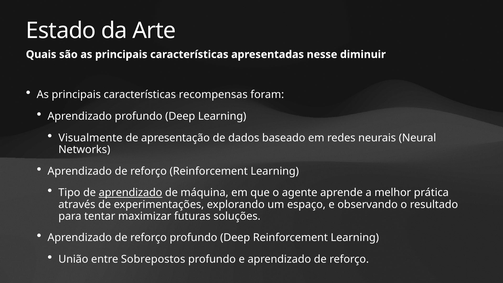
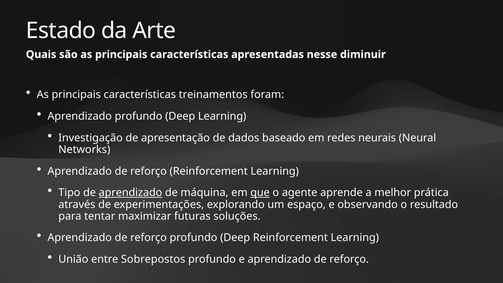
recompensas: recompensas -> treinamentos (213, 94)
Visualmente: Visualmente -> Investigação (91, 138)
que underline: none -> present (260, 193)
